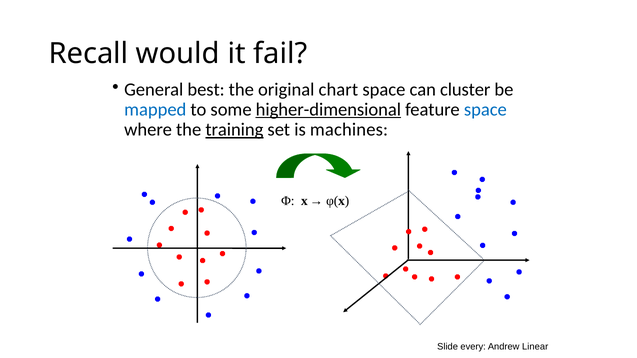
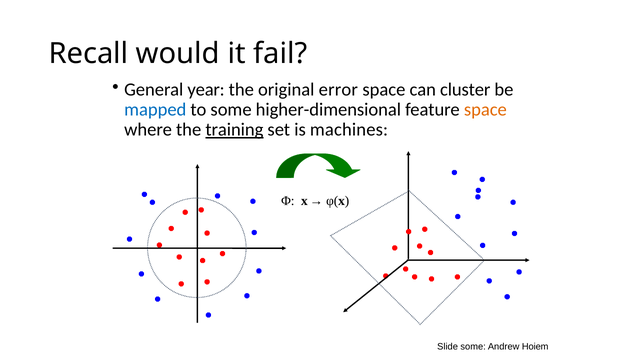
best: best -> year (206, 90)
chart: chart -> error (338, 90)
higher-dimensional underline: present -> none (328, 110)
space colour: blue -> orange (485, 110)
Slide every: every -> some (473, 347)
Linear: Linear -> Hoiem (535, 347)
